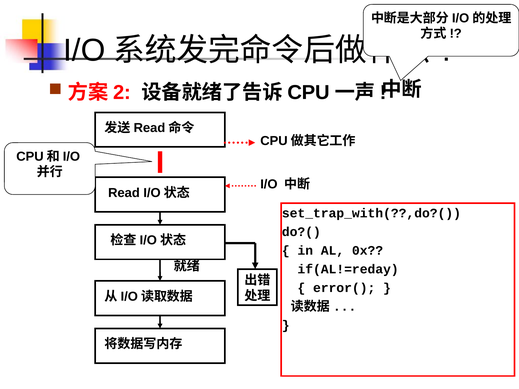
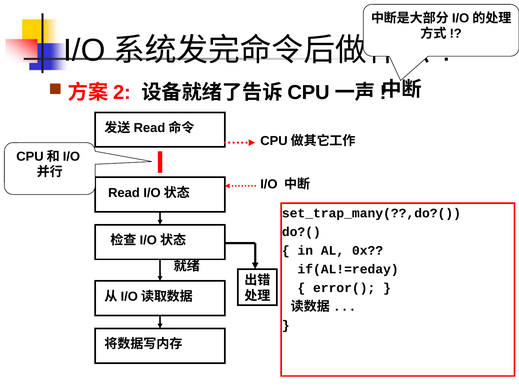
set_trap_with(??,do?(: set_trap_with(??,do?( -> set_trap_many(??,do?( (371, 213)
